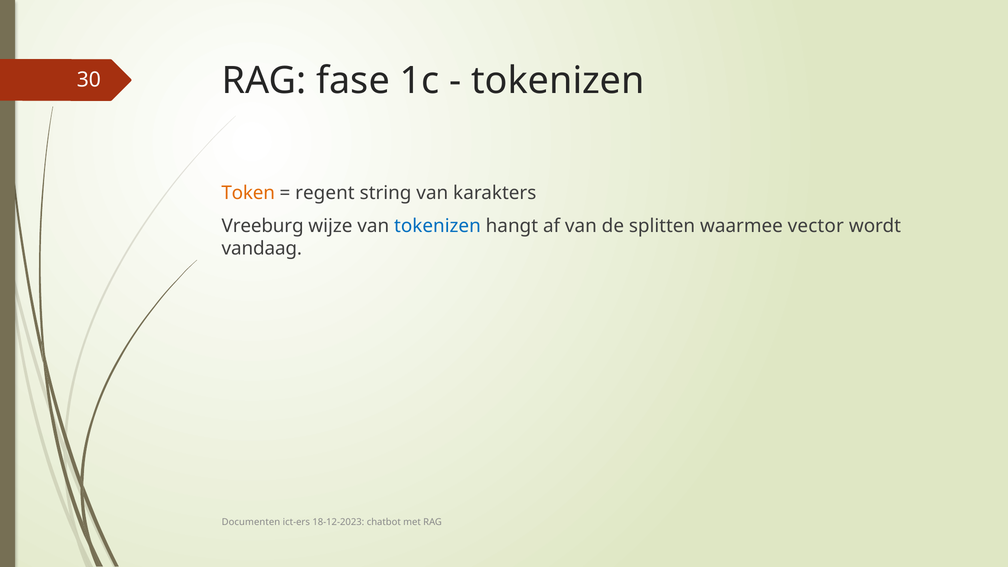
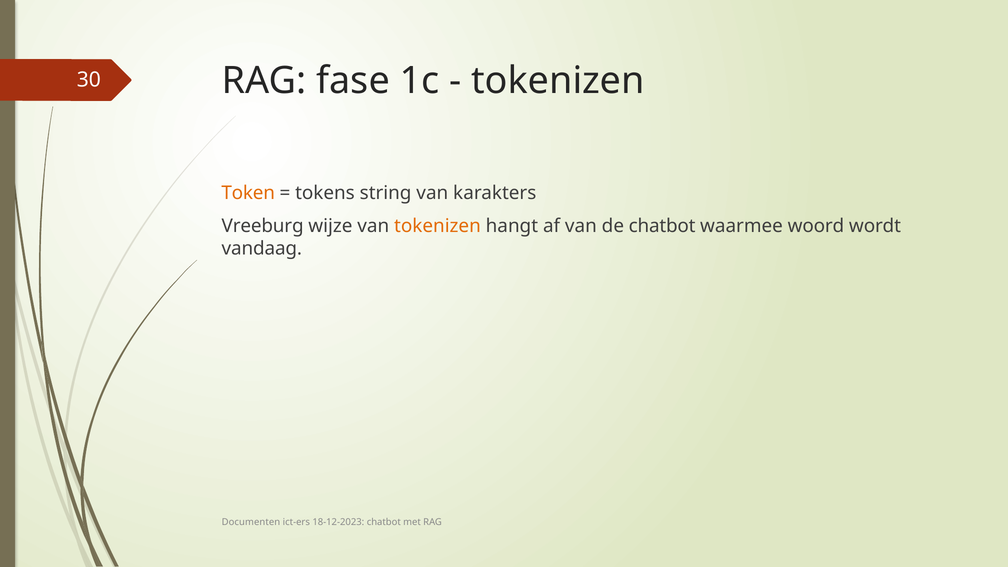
regent: regent -> tokens (325, 193)
tokenizen colour: blue -> orange (437, 226)
de splitten: splitten -> chatbot (662, 226)
vector: vector -> woord (816, 226)
